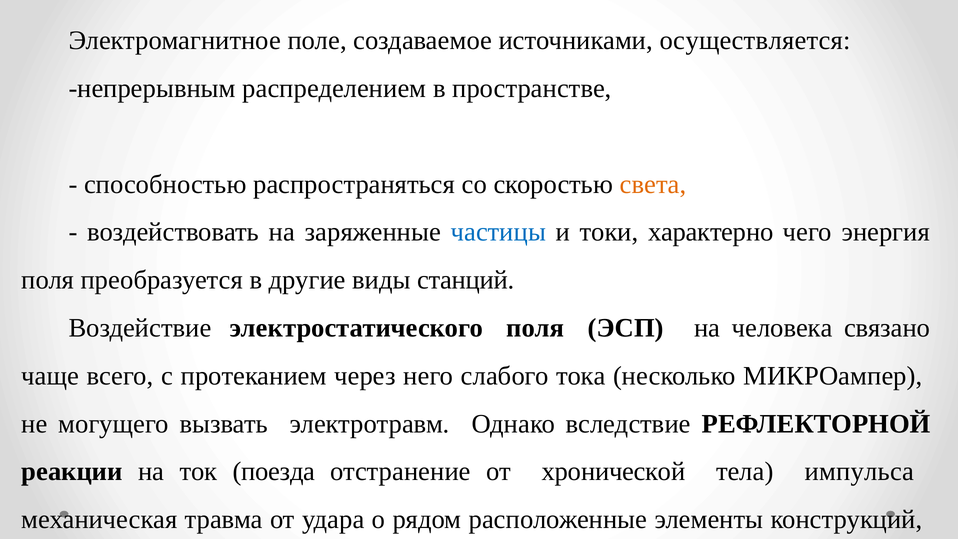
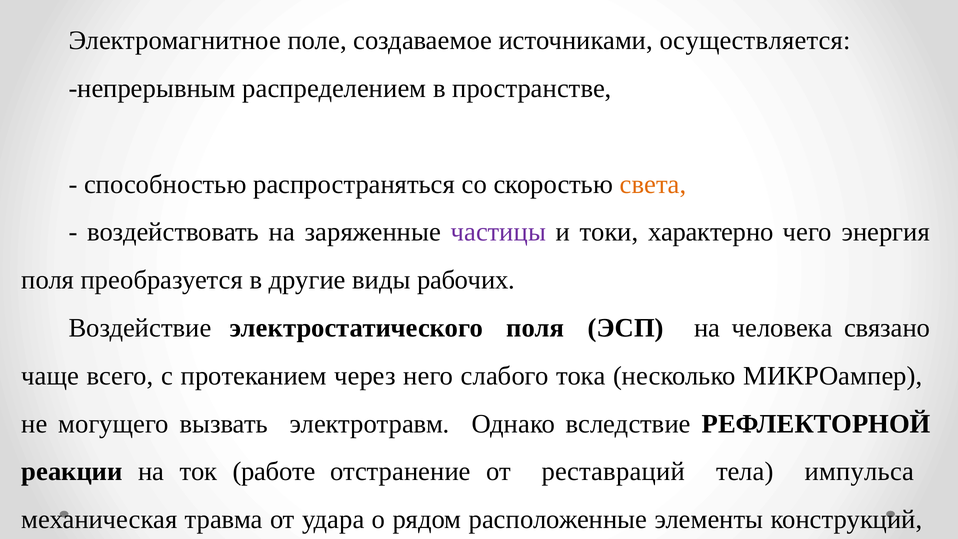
частицы colour: blue -> purple (498, 232)
станций: станций -> рабочих (466, 280)
поезда: поезда -> работе (274, 472)
хронической: хронической -> реставраций (613, 472)
